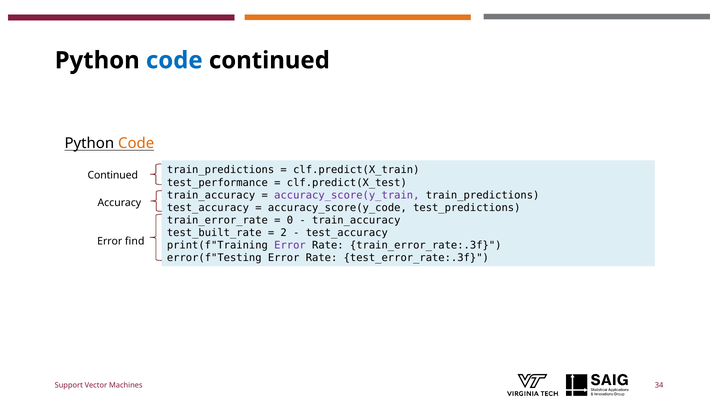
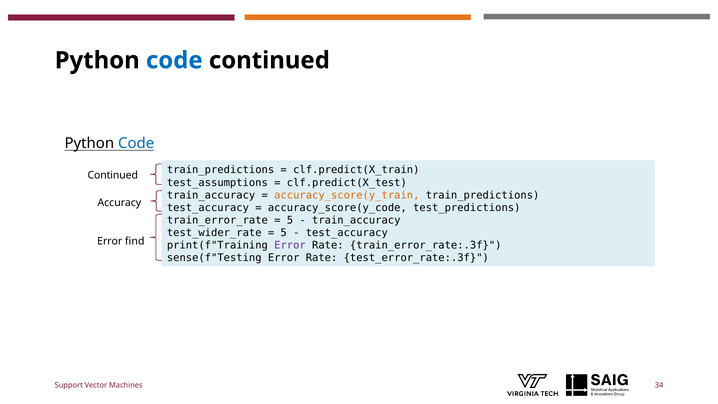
Code colour: orange -> blue (136, 143)
test_performance: test_performance -> test_assumptions (217, 182)
accuracy_score(y_train colour: purple -> orange (347, 195)
0: 0 -> 5 (290, 220)
test_built_rate: test_built_rate -> test_wider_rate (214, 233)
2: 2 -> 5 (284, 233)
error(f"Testing: error(f"Testing -> sense(f"Testing (214, 258)
